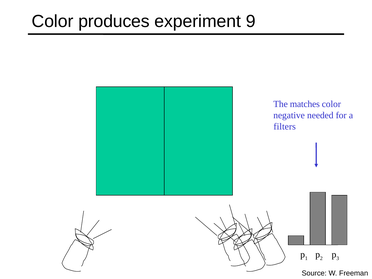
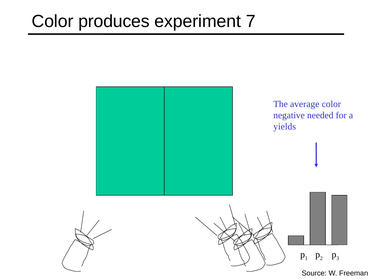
9: 9 -> 7 (251, 21)
matches: matches -> average (305, 104)
filters: filters -> yields (285, 126)
